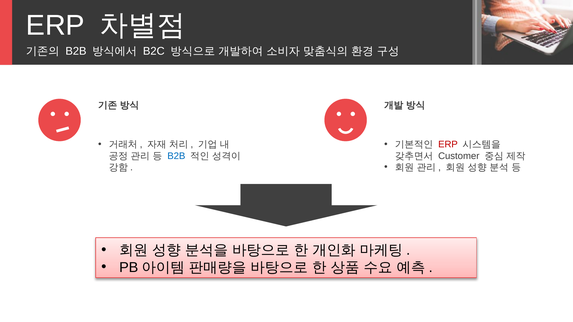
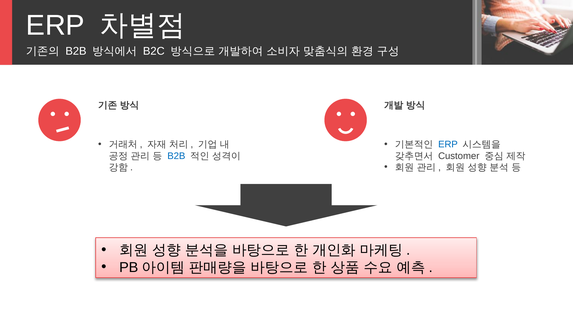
ERP colour: red -> blue (448, 145)
